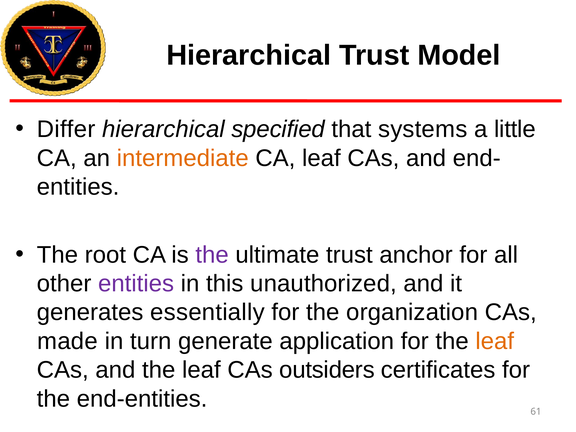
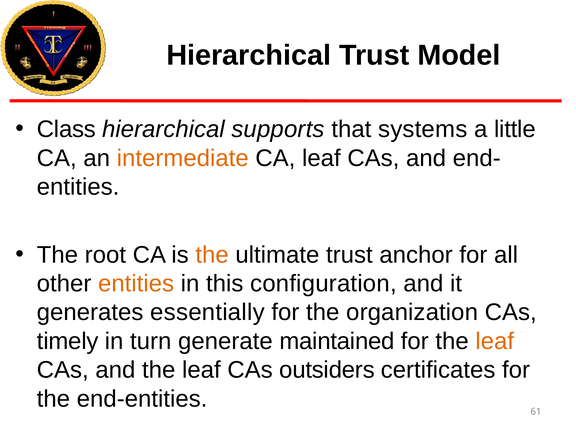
Differ: Differ -> Class (66, 129)
specified: specified -> supports (278, 129)
the colour: purple -> orange (212, 255)
entities colour: purple -> orange (136, 284)
unauthorized: unauthorized -> configuration (323, 284)
made: made -> timely (68, 341)
application: application -> maintained (337, 341)
